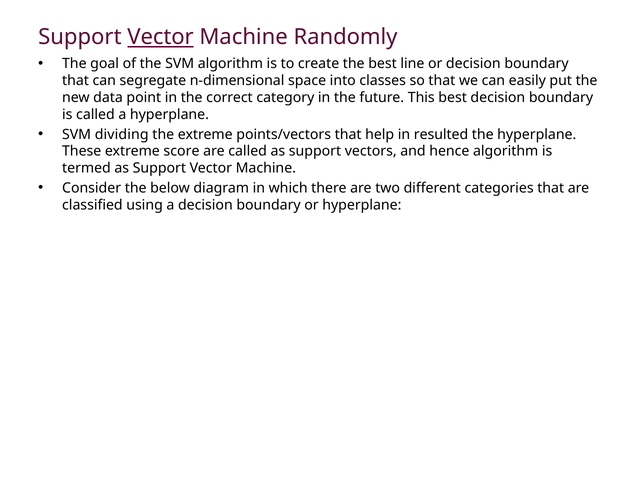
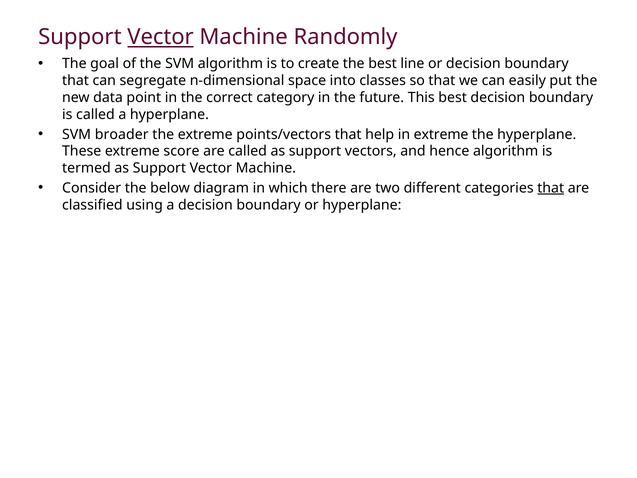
dividing: dividing -> broader (122, 134)
in resulted: resulted -> extreme (441, 134)
that underline: none -> present (551, 188)
